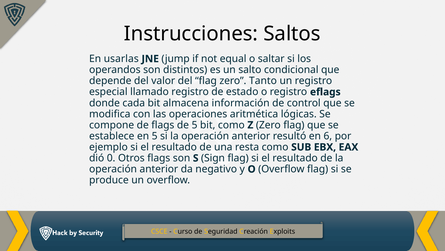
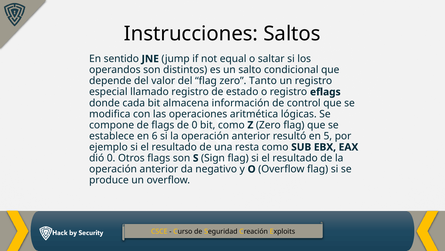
usarlas: usarlas -> sentido (121, 59)
de 5: 5 -> 0 (195, 125)
en 5: 5 -> 6 (155, 136)
6: 6 -> 5 (328, 136)
